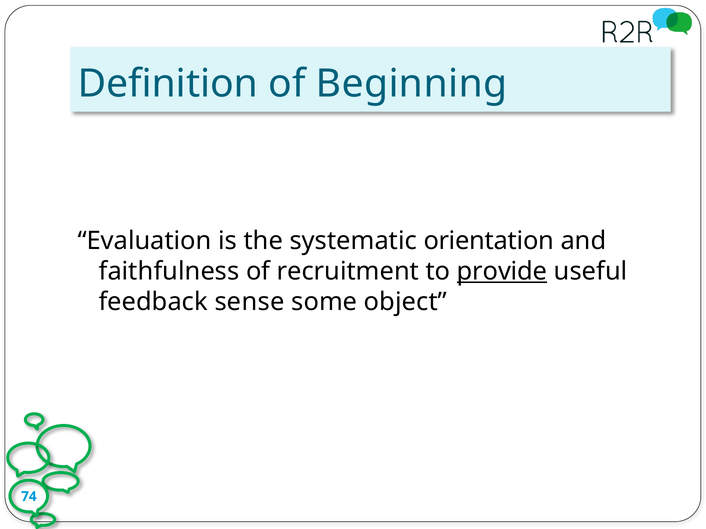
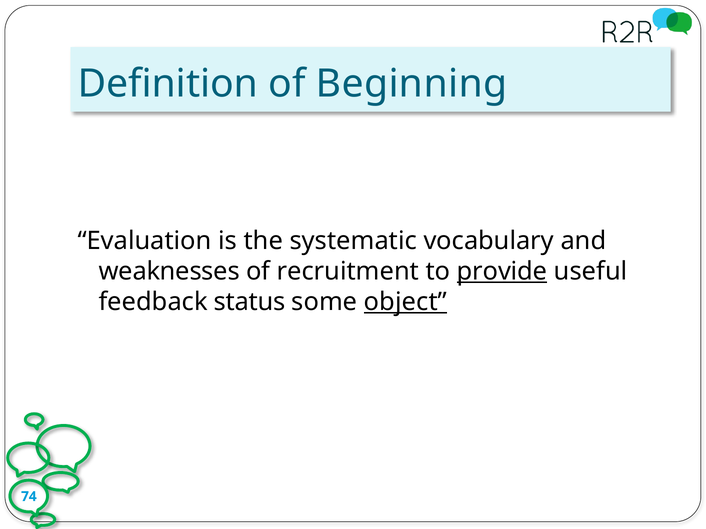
orientation: orientation -> vocabulary (489, 241)
faithfulness: faithfulness -> weaknesses (169, 272)
sense: sense -> status (250, 302)
object underline: none -> present (405, 302)
